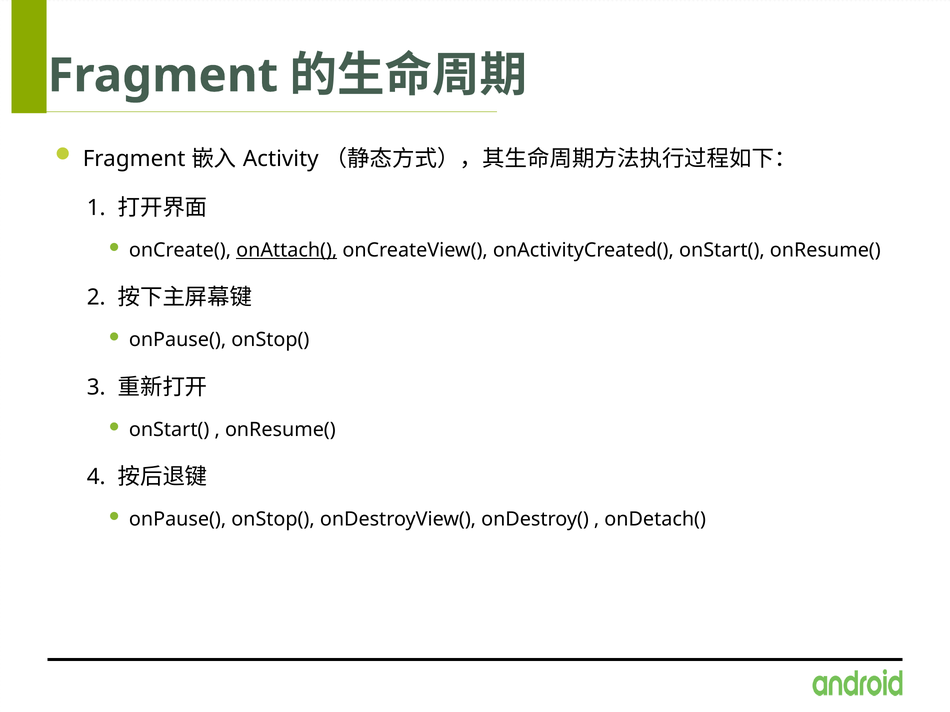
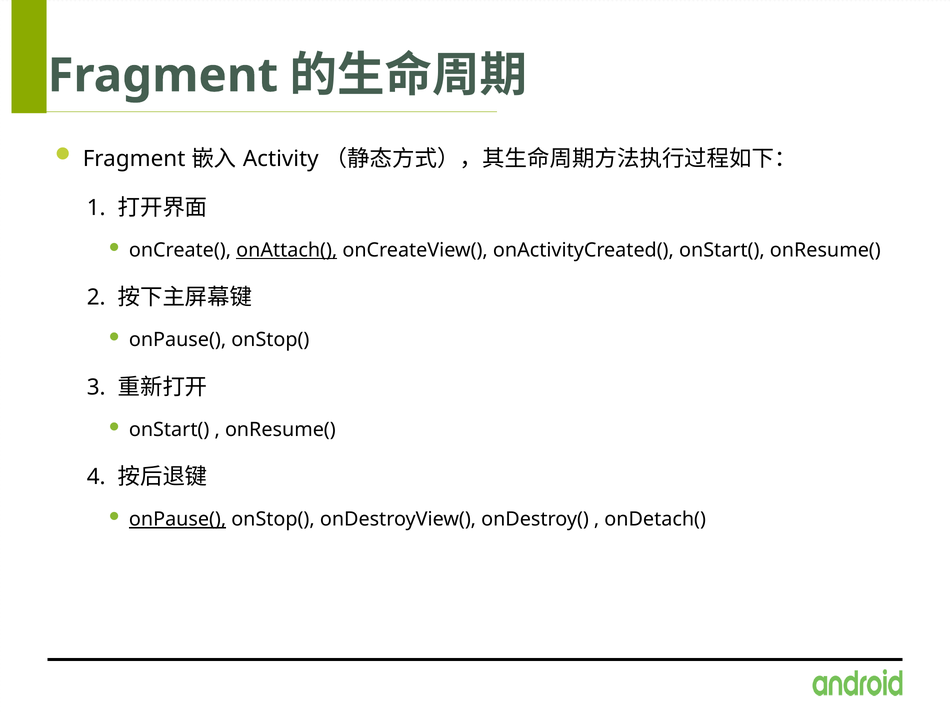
onPause( underline: none -> present (178, 520)
